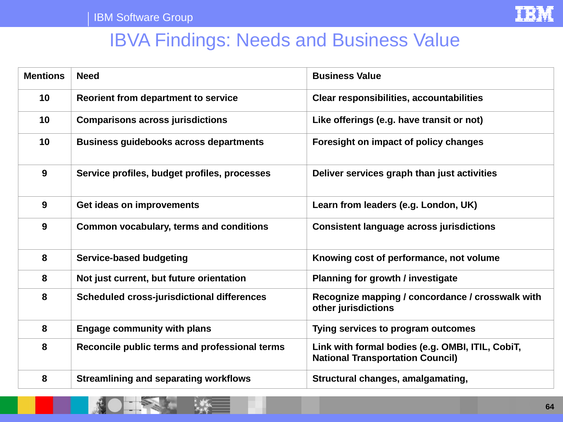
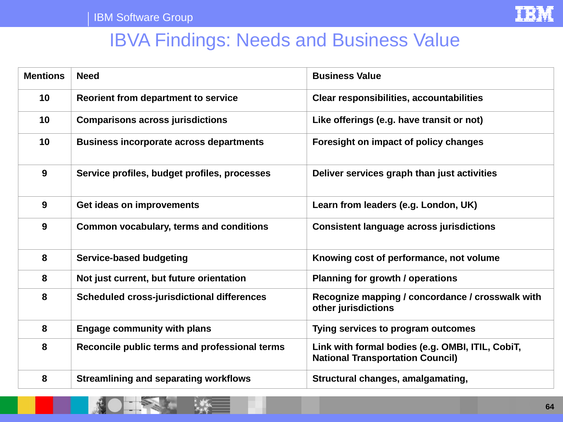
guidebooks: guidebooks -> incorporate (147, 142)
investigate: investigate -> operations (433, 279)
